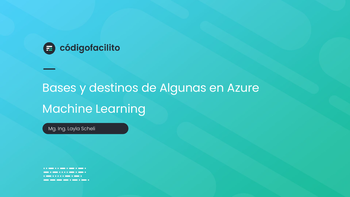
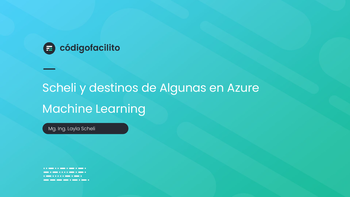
Bases: Bases -> Scheli (59, 88)
